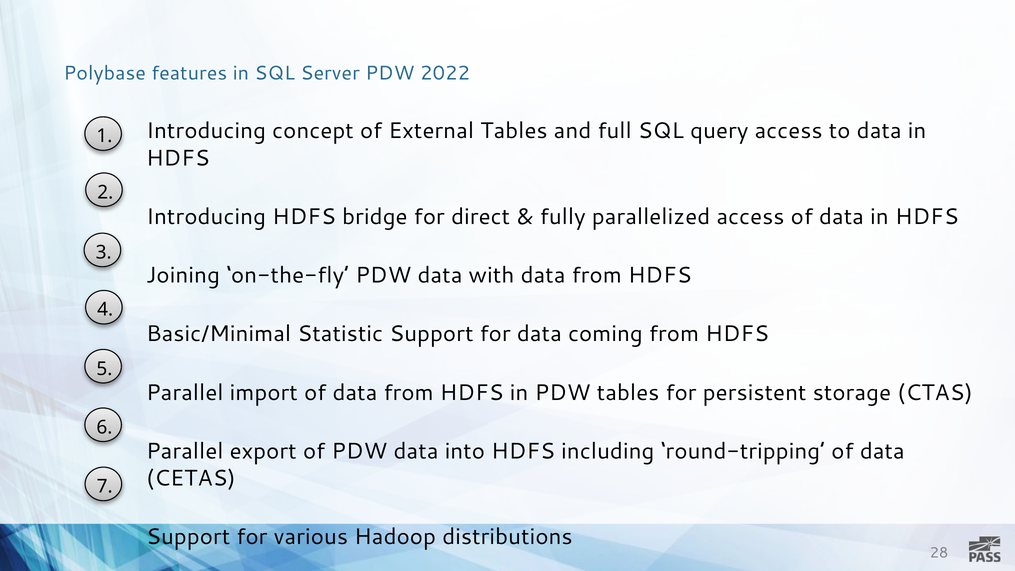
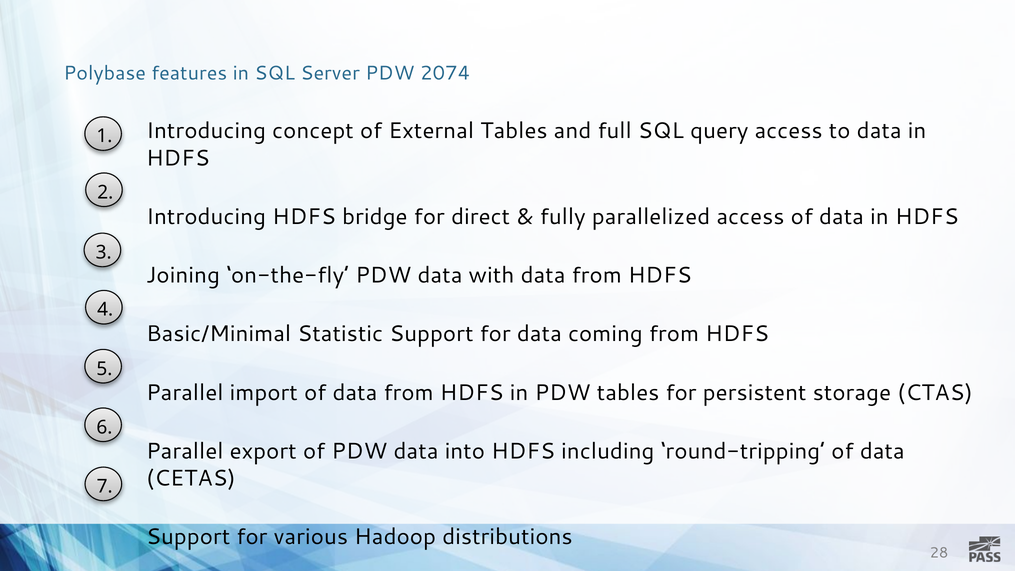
2022: 2022 -> 2074 (445, 73)
